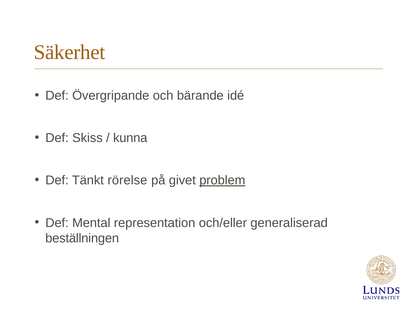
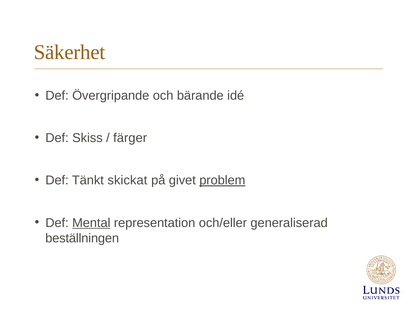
kunna: kunna -> färger (130, 138)
rörelse: rörelse -> skickat (127, 180)
Mental underline: none -> present (91, 222)
